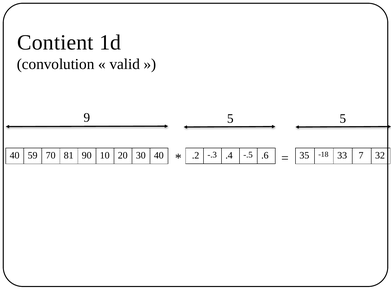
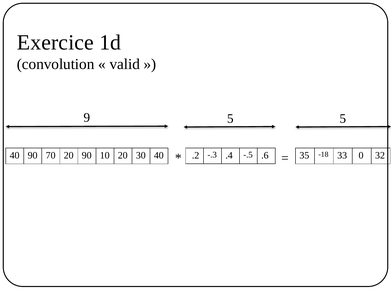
Contient: Contient -> Exercice (55, 42)
7: 7 -> 0 (361, 156)
40 59: 59 -> 90 (33, 156)
70 81: 81 -> 20 (69, 156)
